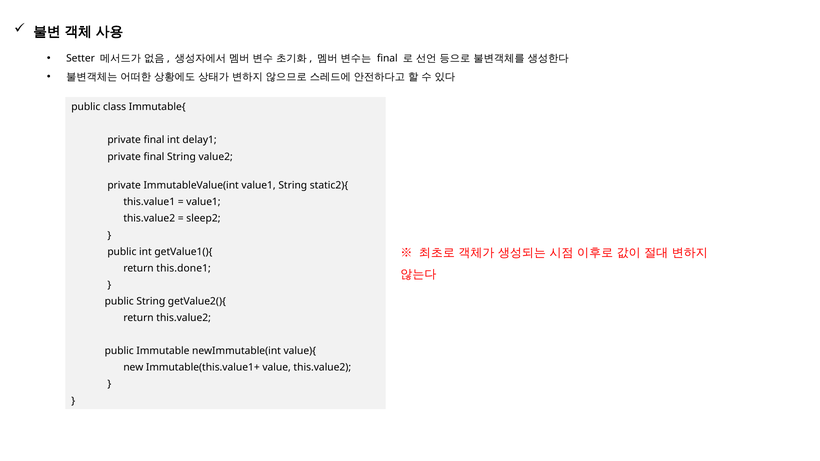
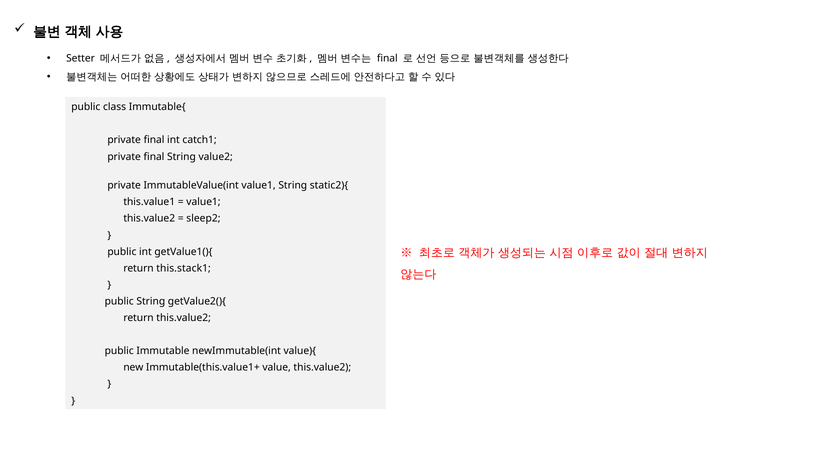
delay1: delay1 -> catch1 (200, 140)
this.done1: this.done1 -> this.stack1 (184, 268)
